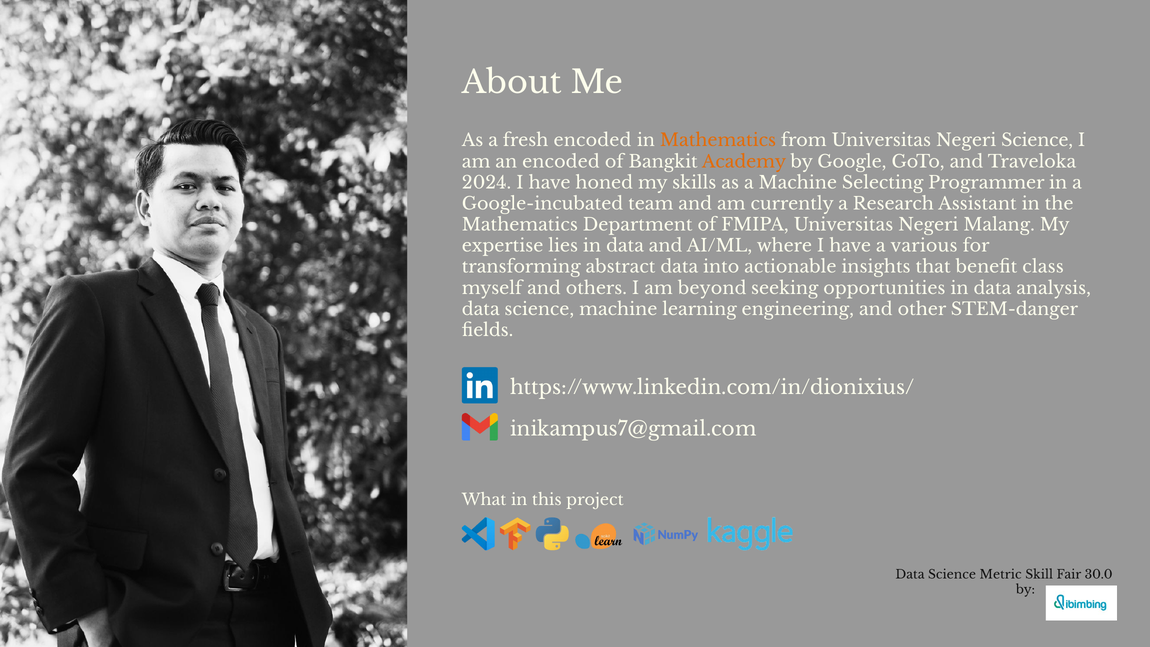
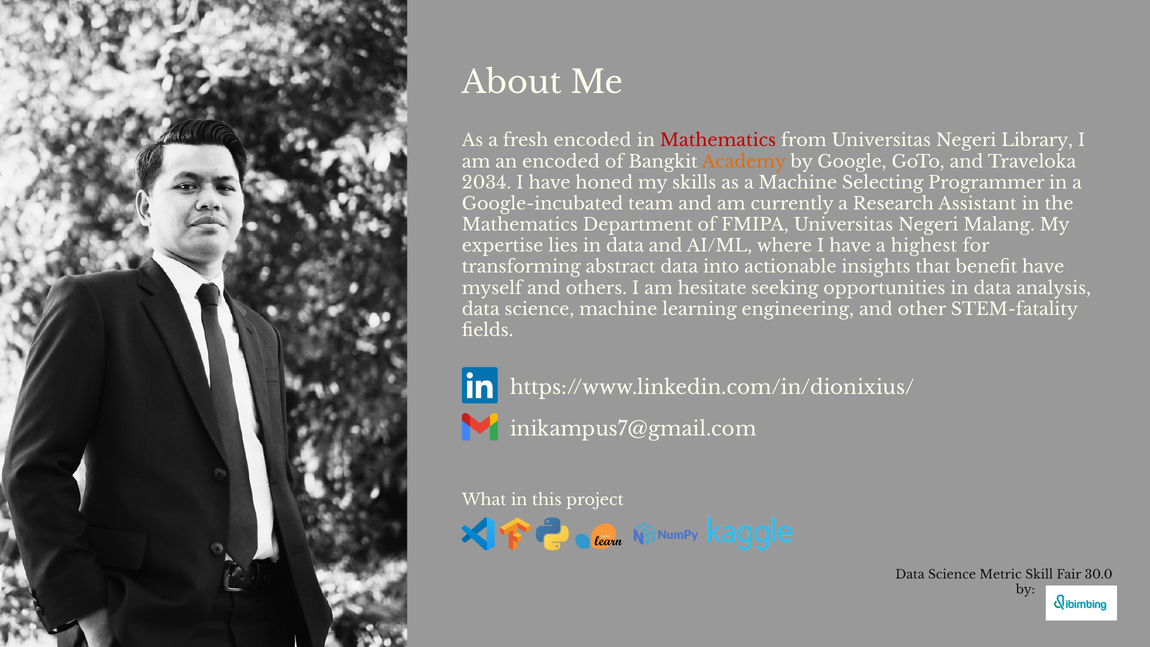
Mathematics colour: orange -> red (718, 141)
Negeri Science: Science -> Library (1037, 141)
2024: 2024 -> 2034 (487, 183)
various: various -> highest (924, 246)
benefit class: class -> have (1043, 267)
beyond: beyond -> hesitate (712, 288)
STEM-danger: STEM-danger -> STEM-fatality (1014, 309)
